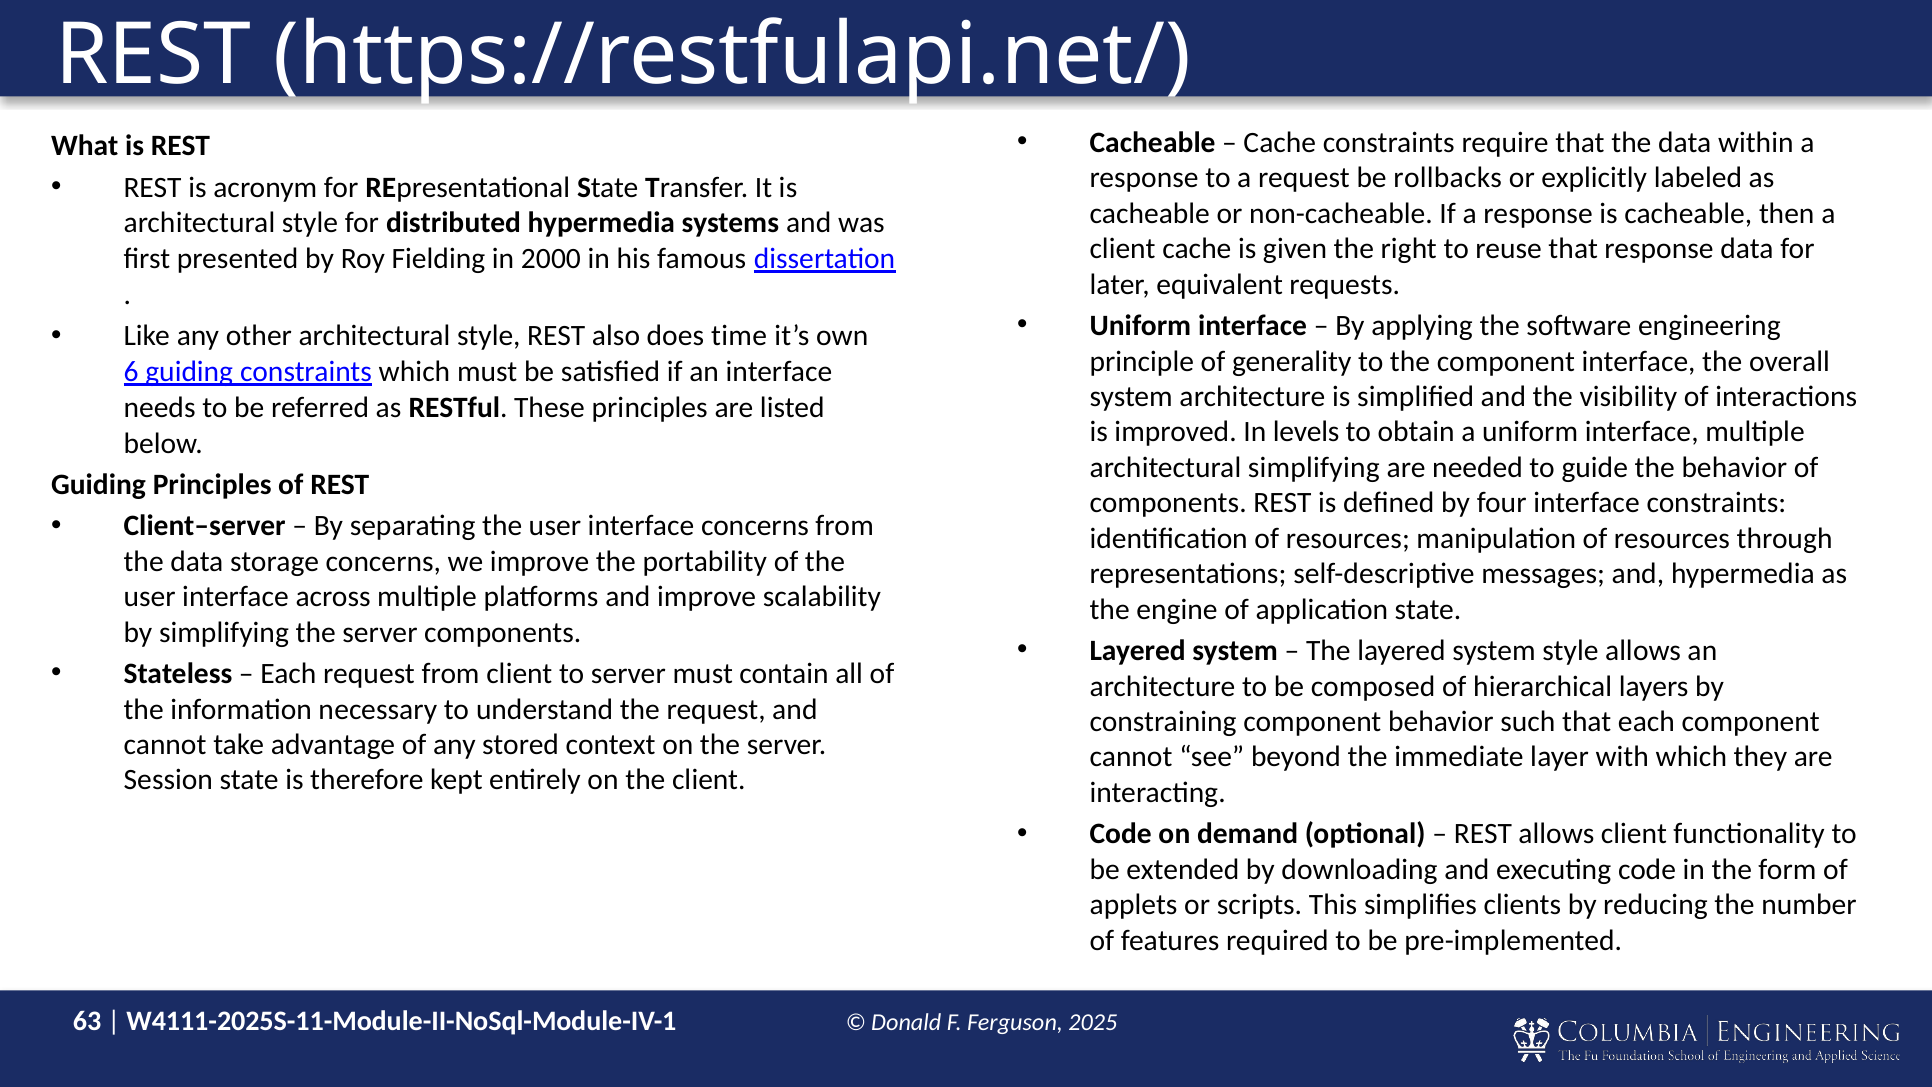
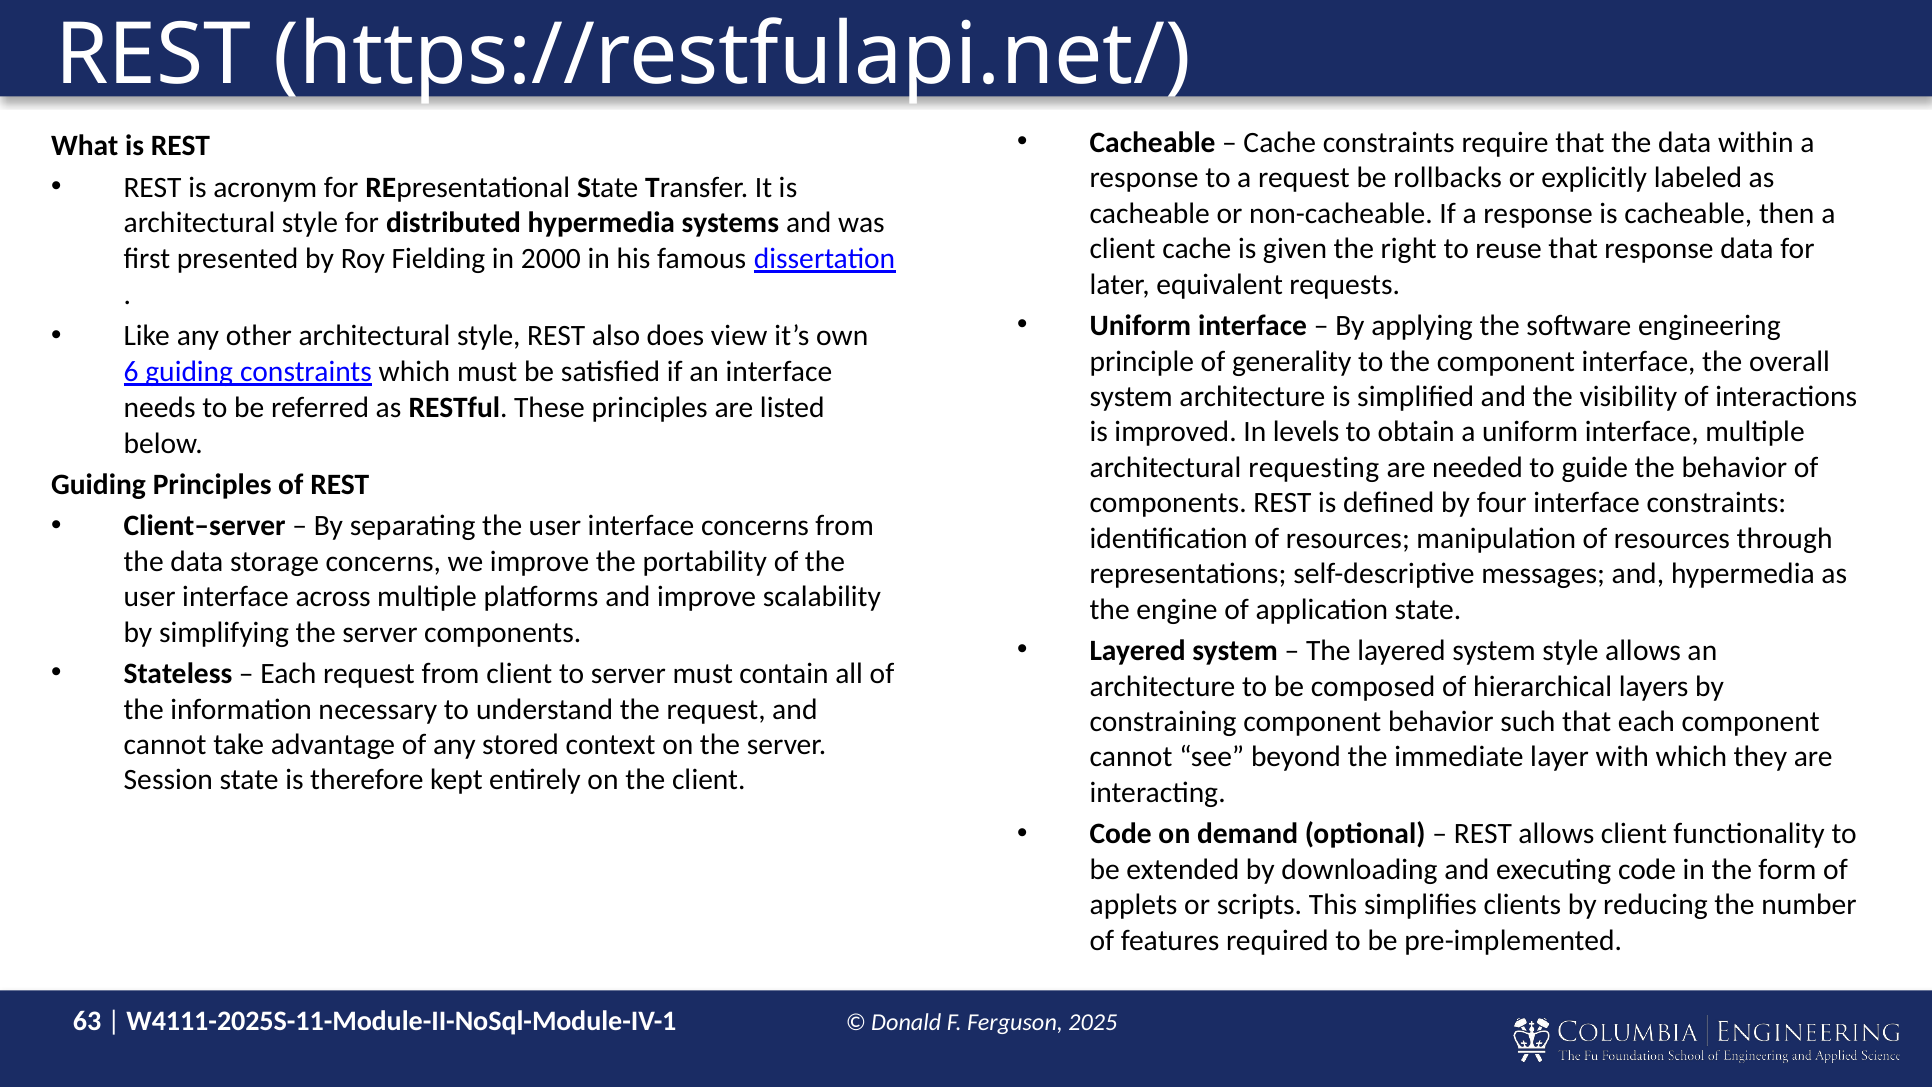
time: time -> view (739, 336)
architectural simplifying: simplifying -> requesting (1314, 468)
